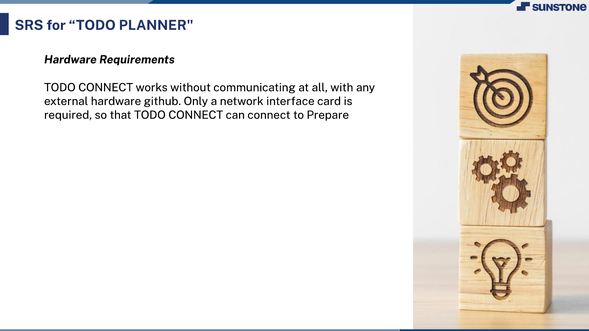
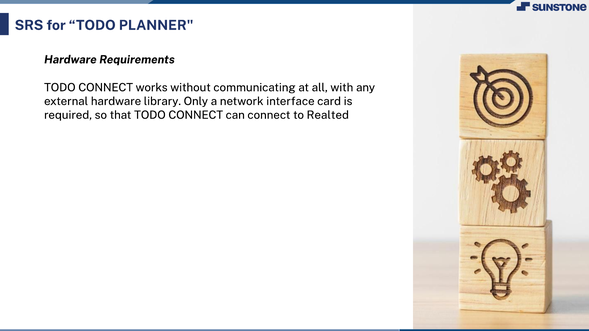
github: github -> library (162, 101)
Prepare: Prepare -> Realted (328, 115)
